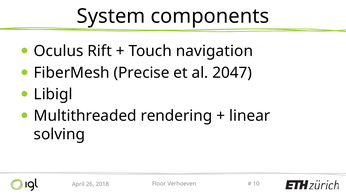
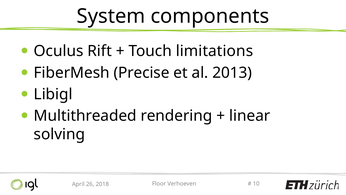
navigation: navigation -> limitations (214, 51)
2047: 2047 -> 2013 (232, 73)
